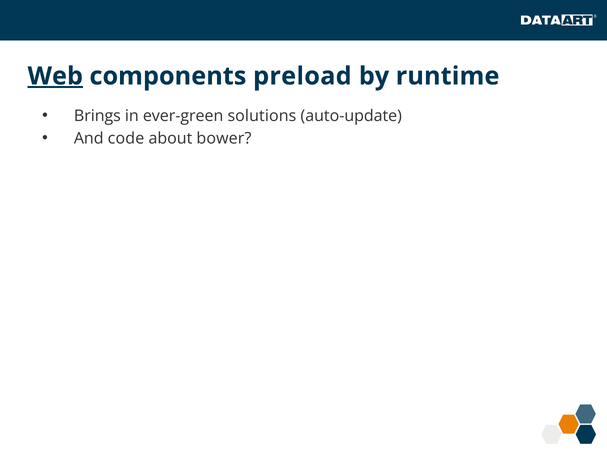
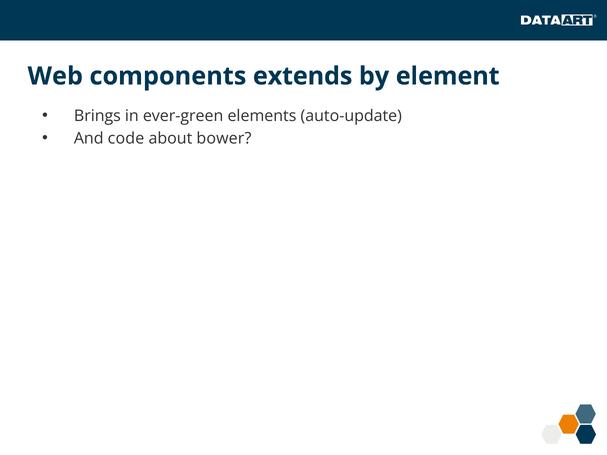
Web underline: present -> none (55, 76)
preload: preload -> extends (303, 76)
runtime: runtime -> element (448, 76)
solutions: solutions -> elements (262, 116)
